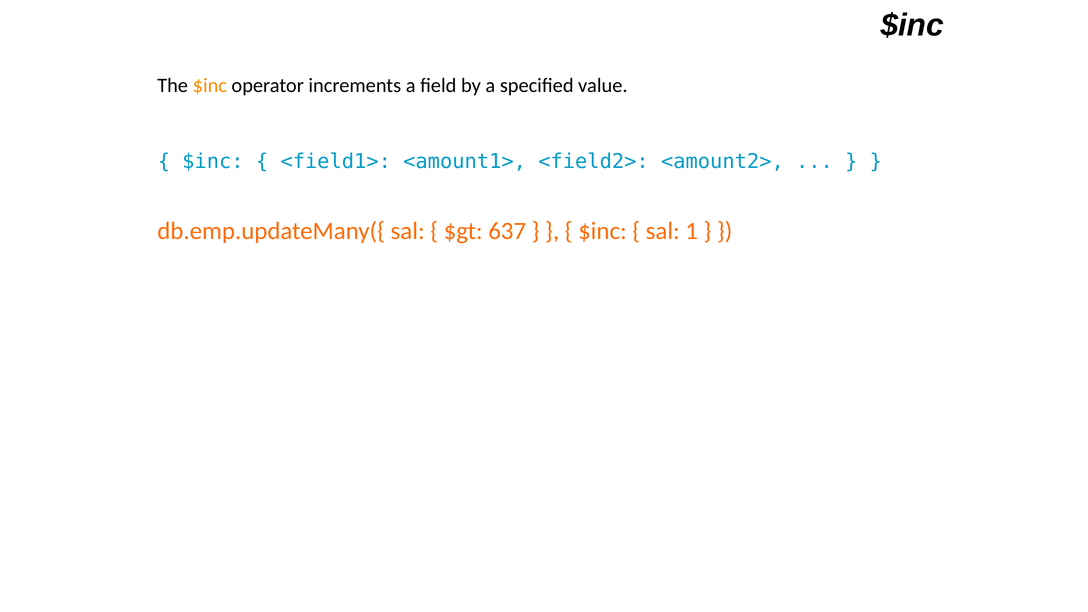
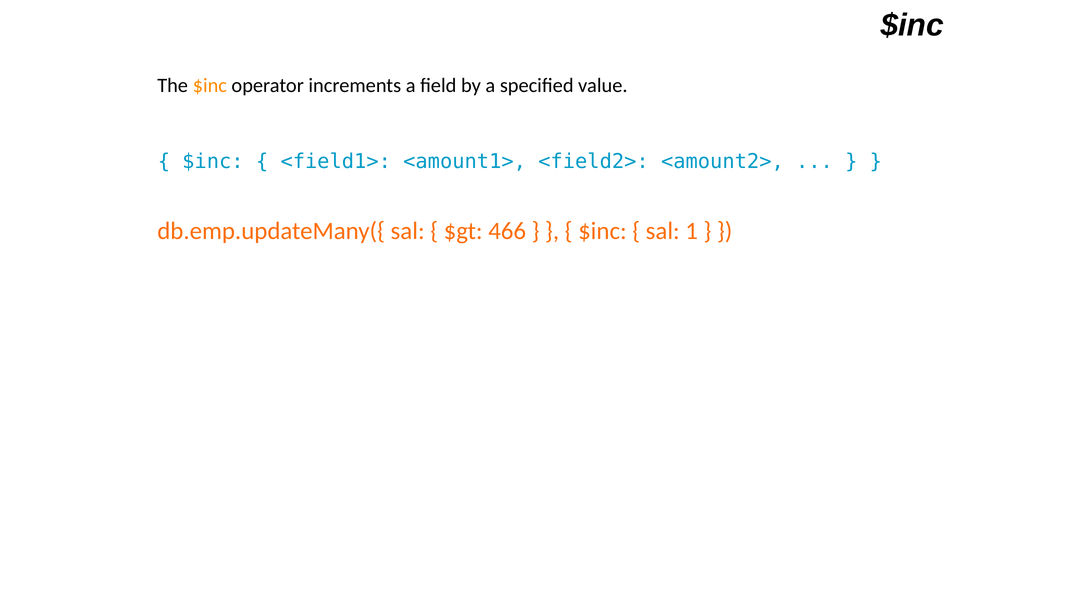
637: 637 -> 466 (507, 231)
